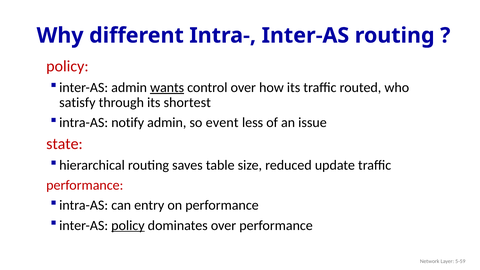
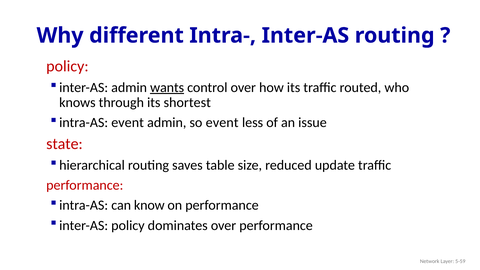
satisfy: satisfy -> knows (77, 103)
intra-AS notify: notify -> event (128, 123)
entry: entry -> know (149, 205)
policy underline: present -> none (128, 225)
